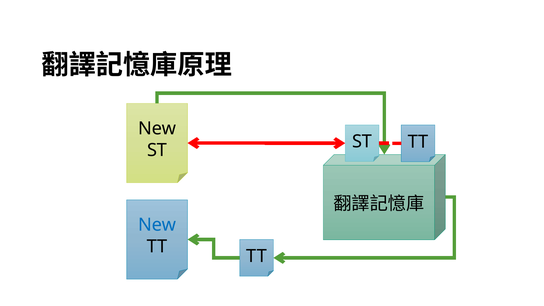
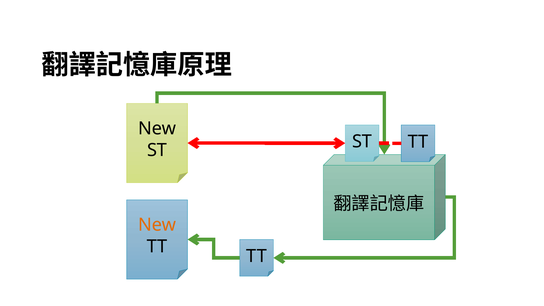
New colour: blue -> orange (157, 225)
